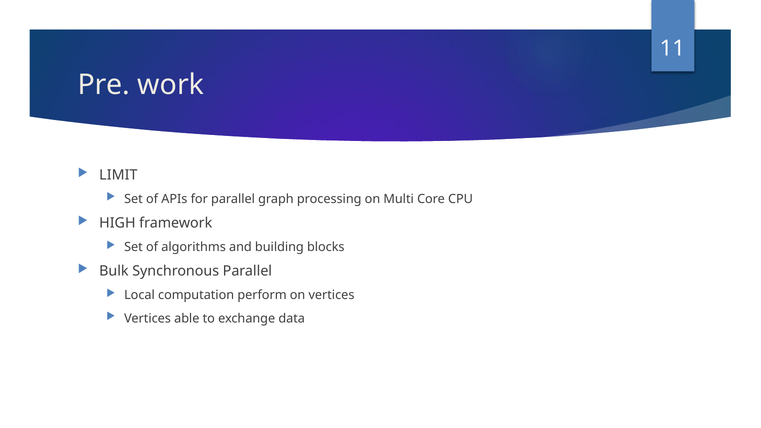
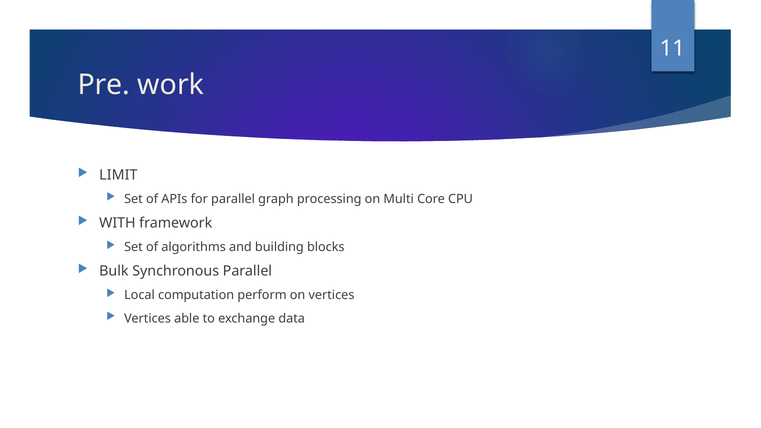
HIGH: HIGH -> WITH (117, 223)
